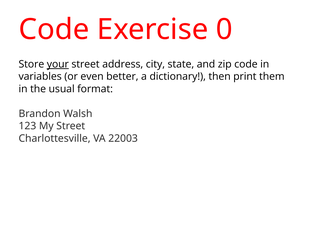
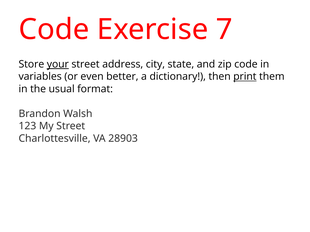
0: 0 -> 7 (224, 29)
print underline: none -> present (245, 77)
22003: 22003 -> 28903 (123, 139)
